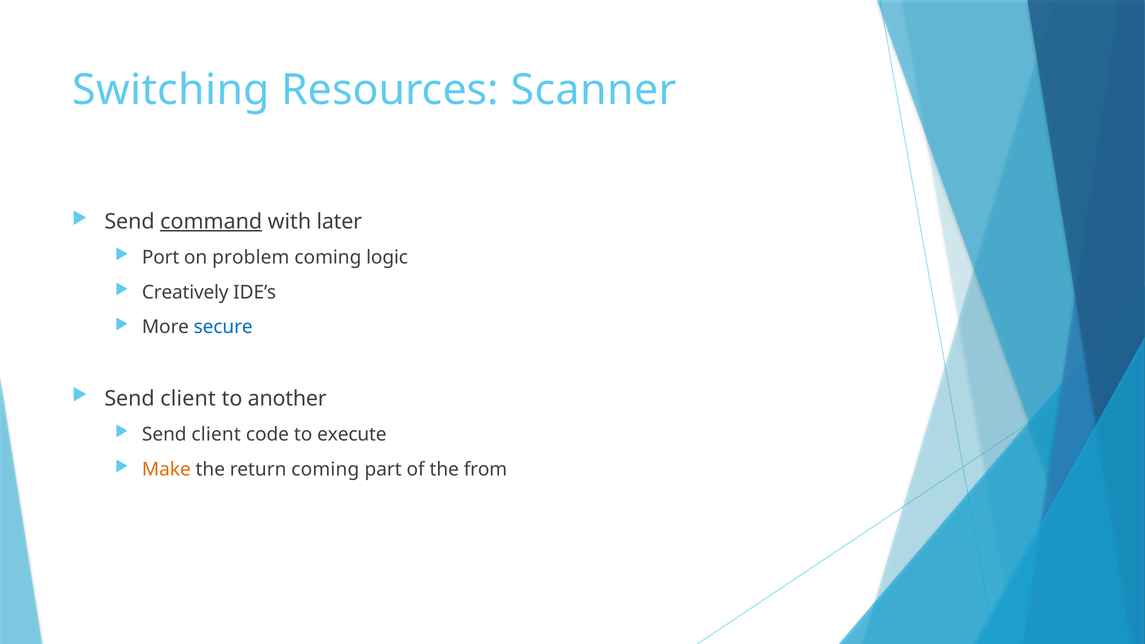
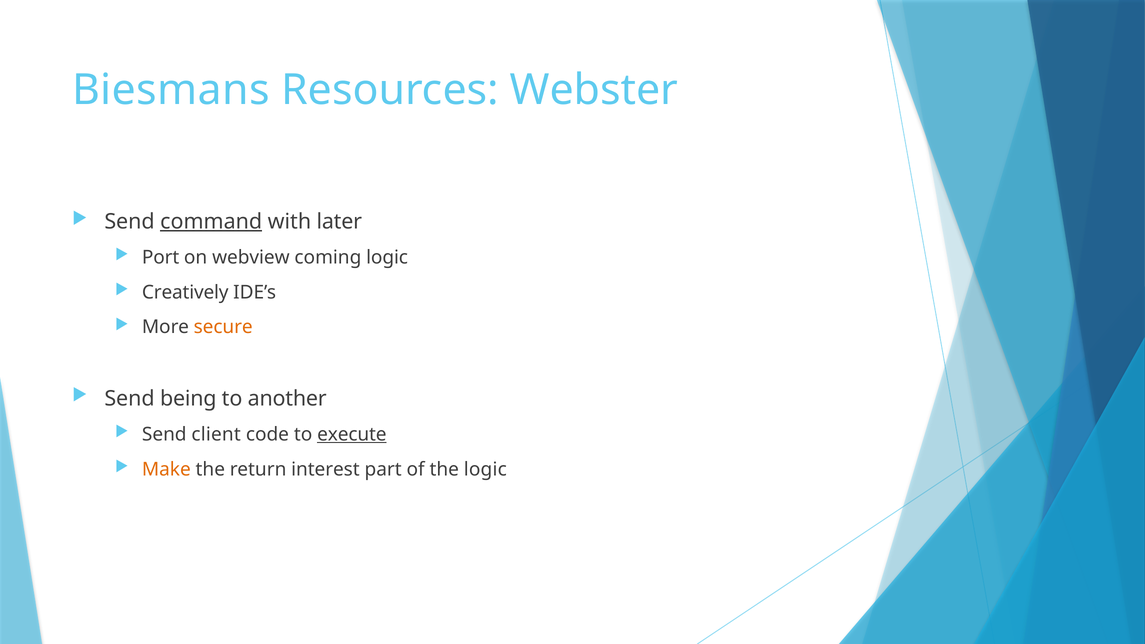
Switching: Switching -> Biesmans (171, 90)
Scanner: Scanner -> Webster (594, 90)
problem: problem -> webview (251, 258)
secure colour: blue -> orange (223, 327)
client: client -> being (188, 398)
execute underline: none -> present (352, 435)
return coming: coming -> interest (325, 469)
the from: from -> logic (485, 469)
